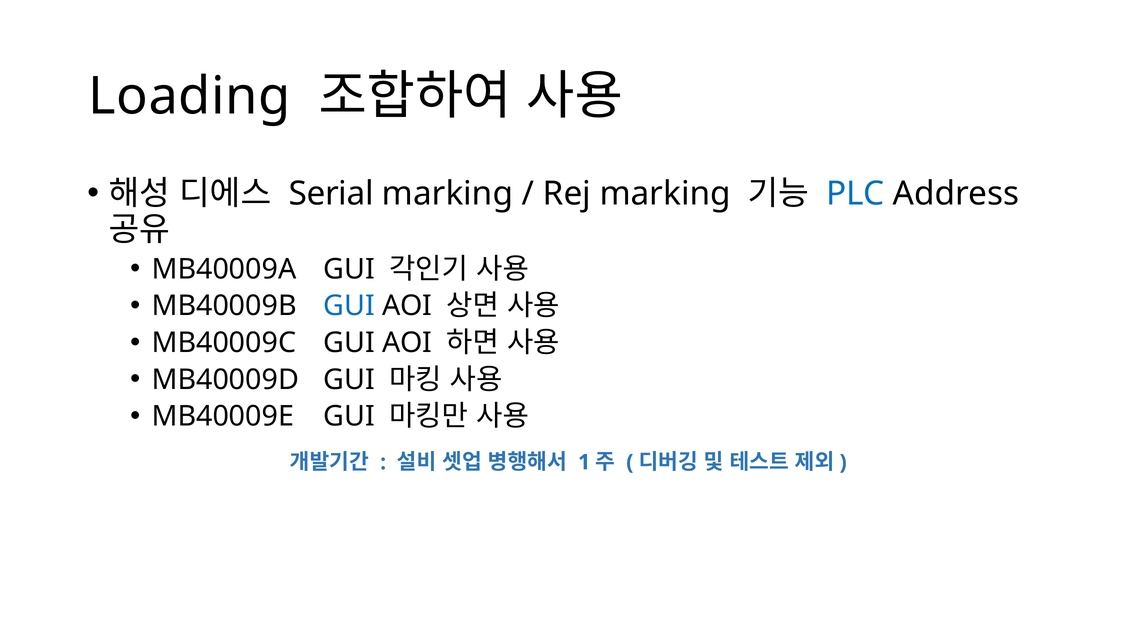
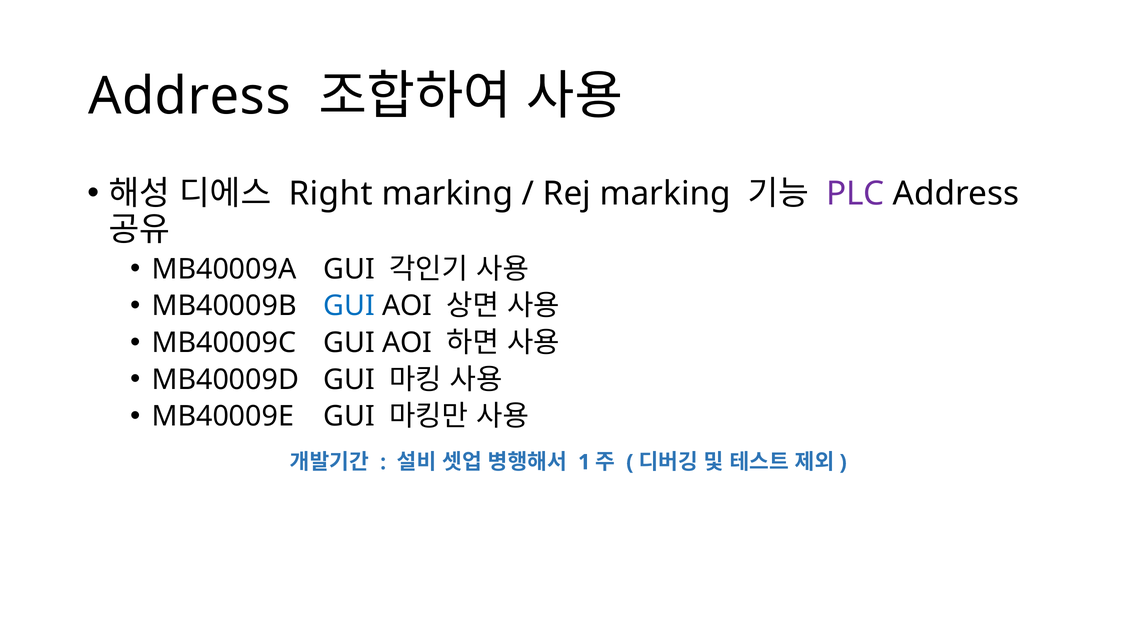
Loading: Loading -> Address (189, 96)
Serial: Serial -> Right (331, 194)
PLC colour: blue -> purple (855, 194)
